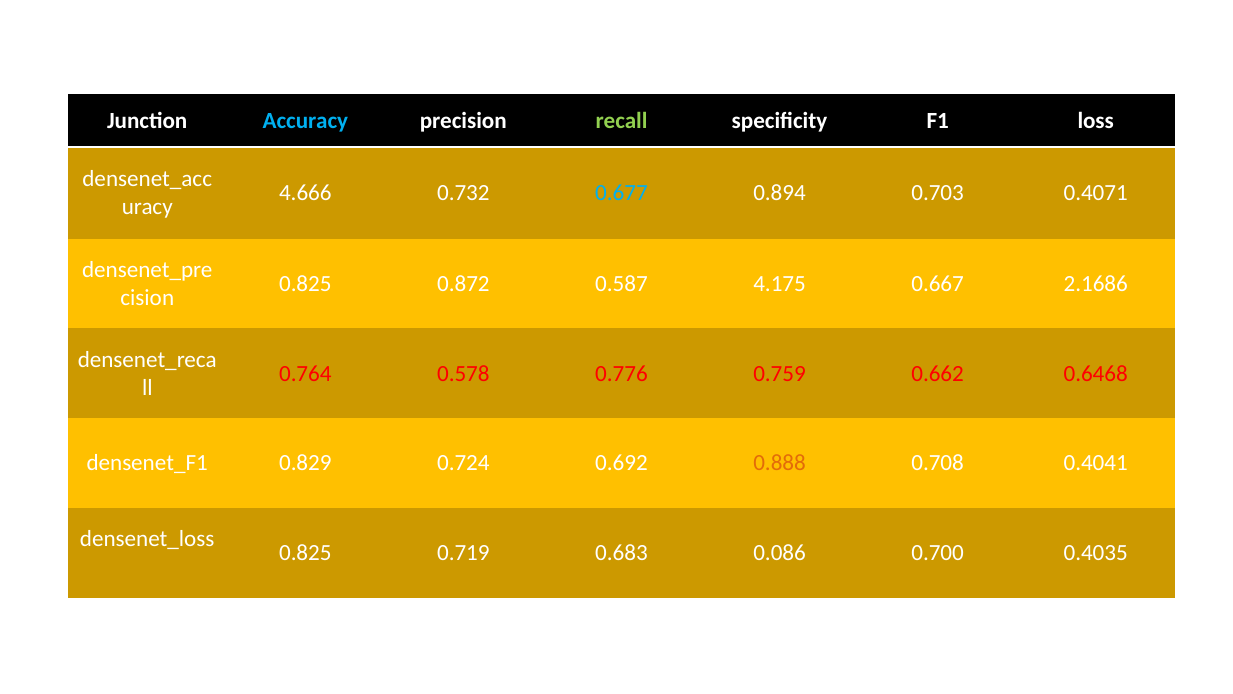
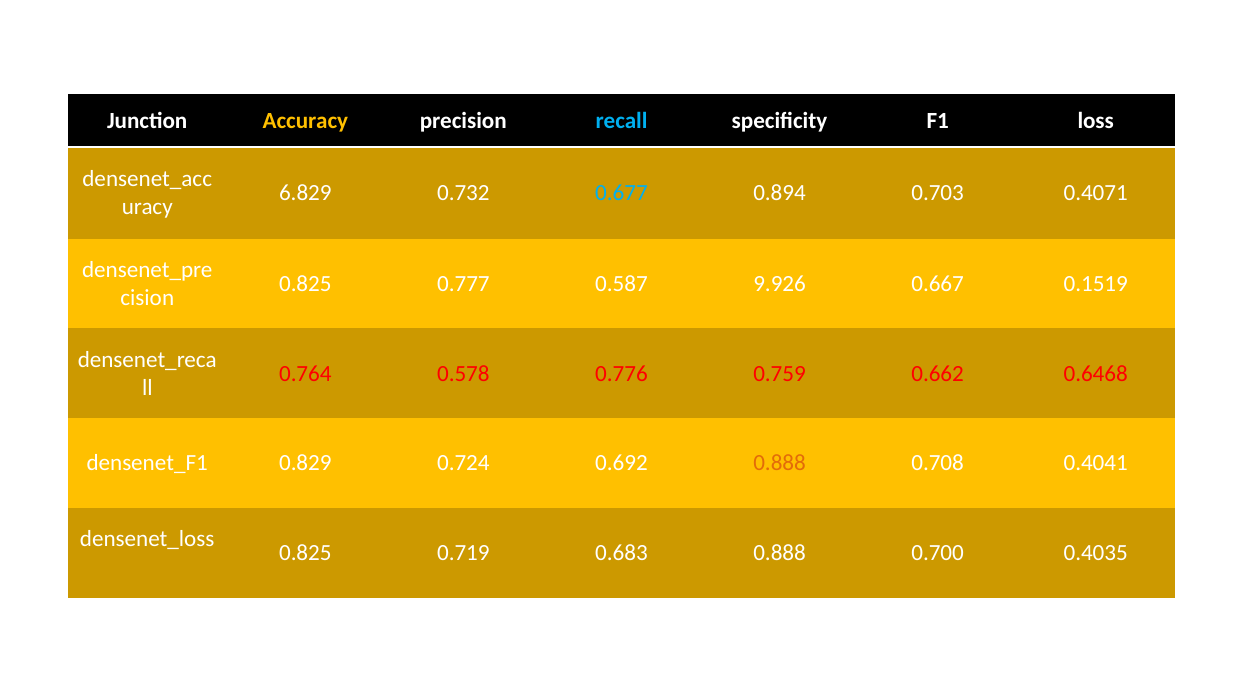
Accuracy colour: light blue -> yellow (305, 121)
recall colour: light green -> light blue (622, 121)
4.666: 4.666 -> 6.829 (305, 193)
0.872: 0.872 -> 0.777 (463, 284)
4.175: 4.175 -> 9.926 (780, 284)
2.1686: 2.1686 -> 0.1519 (1096, 284)
0.683 0.086: 0.086 -> 0.888 (780, 553)
